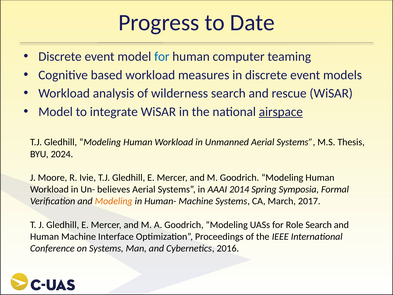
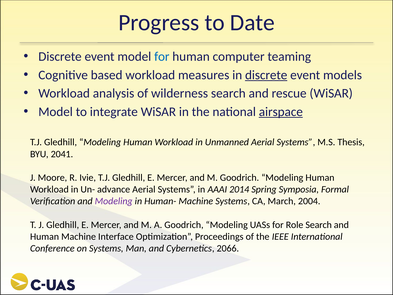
discrete underline: none -> present (266, 75)
2024: 2024 -> 2041 (62, 154)
believes: believes -> advance (114, 189)
Modeling colour: orange -> purple (114, 201)
2017: 2017 -> 2004 (309, 201)
2016: 2016 -> 2066 (228, 248)
